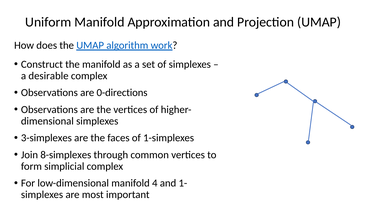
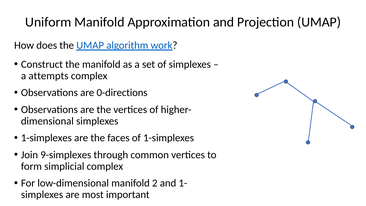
desirable: desirable -> attempts (48, 76)
3-simplexes: 3-simplexes -> 1-simplexes (46, 138)
8-simplexes: 8-simplexes -> 9-simplexes (66, 155)
4: 4 -> 2 (155, 183)
